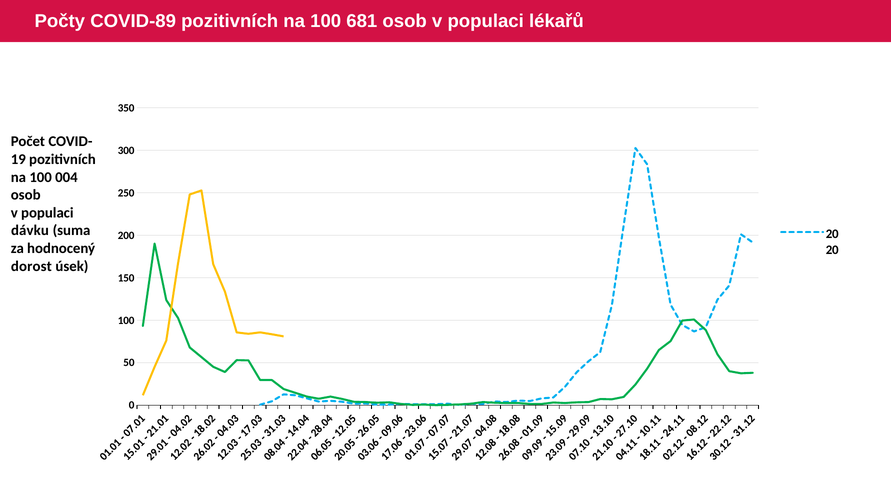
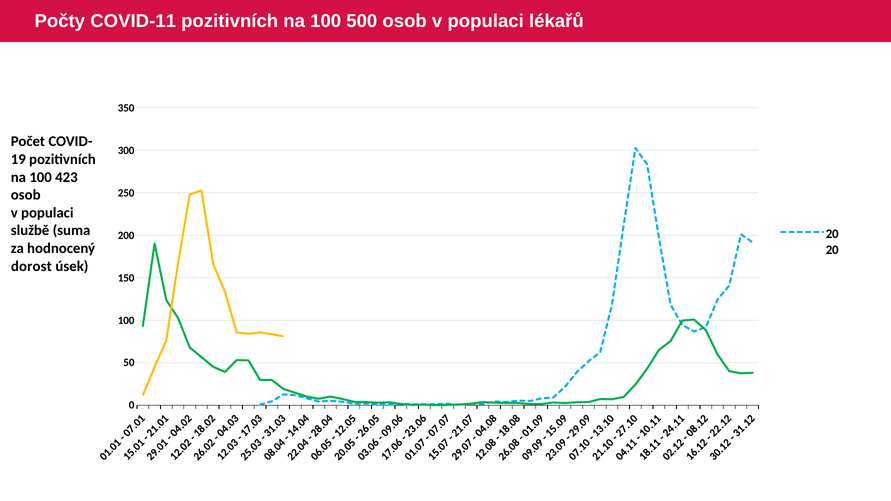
COVID-89: COVID-89 -> COVID-11 (133, 21)
681: 681 -> 500 (362, 21)
004: 004 -> 423 (66, 177)
dávku: dávku -> službě (30, 231)
